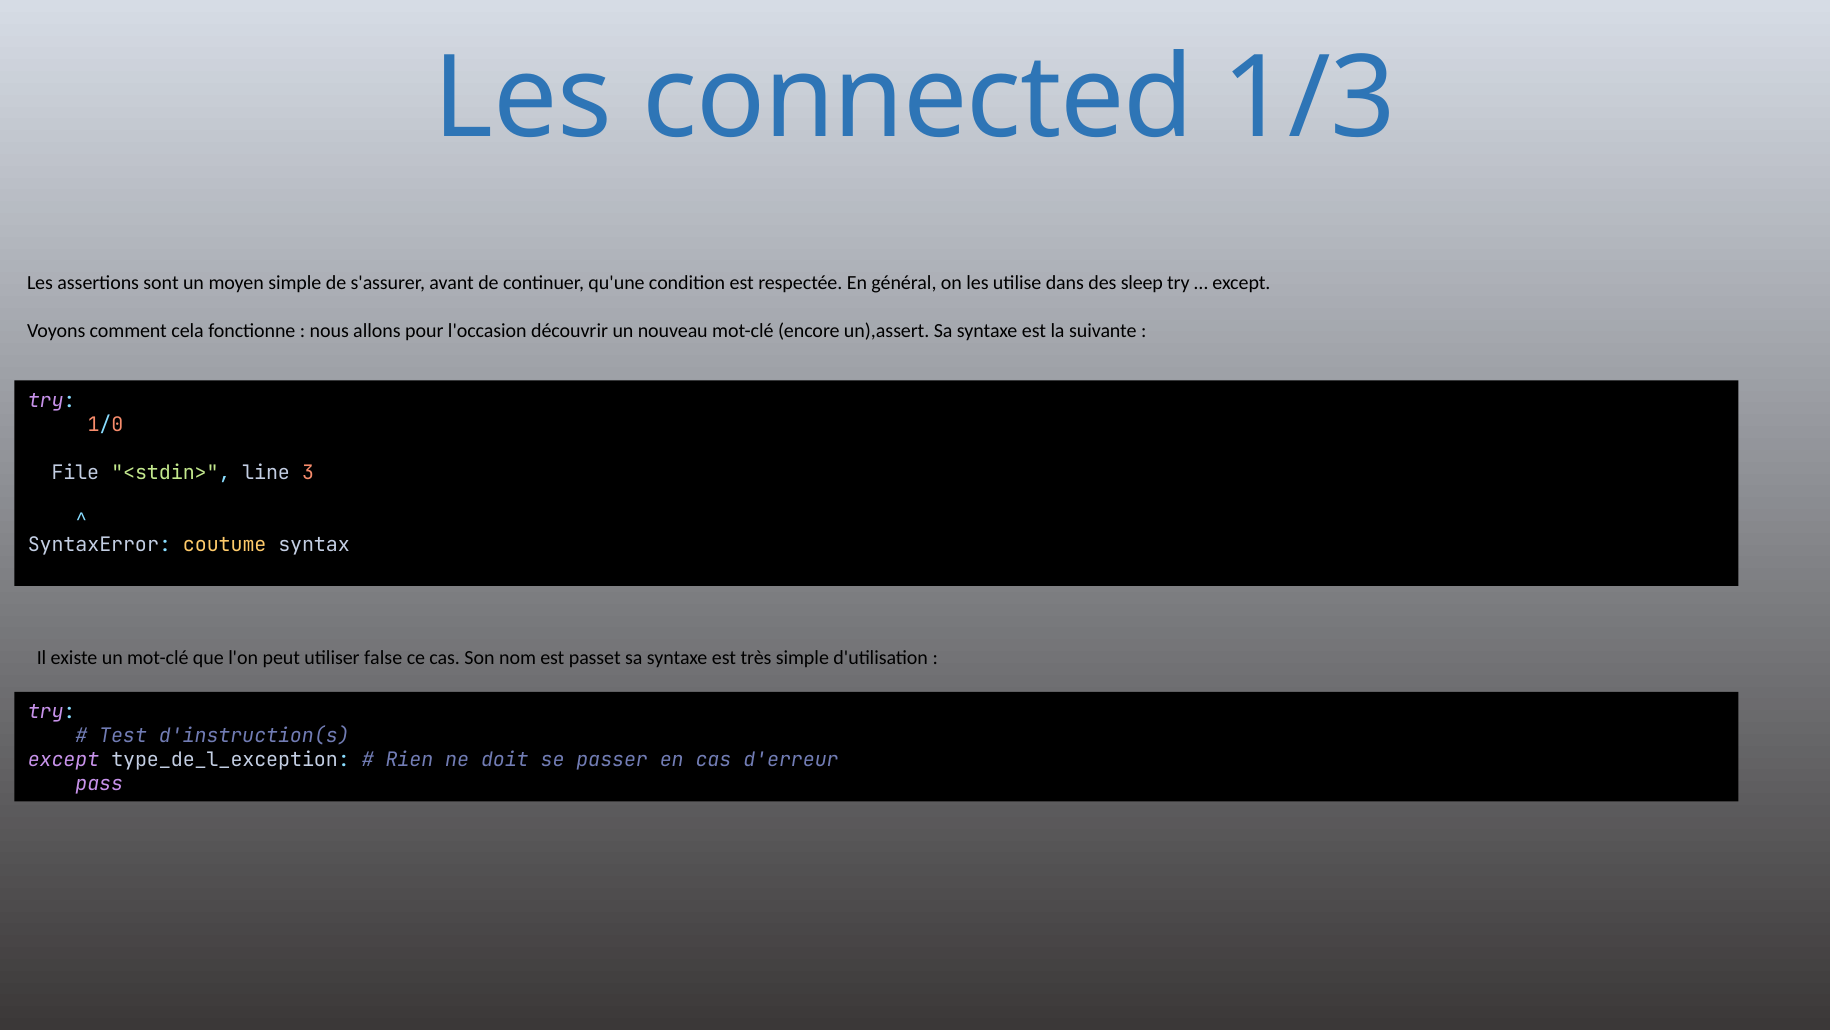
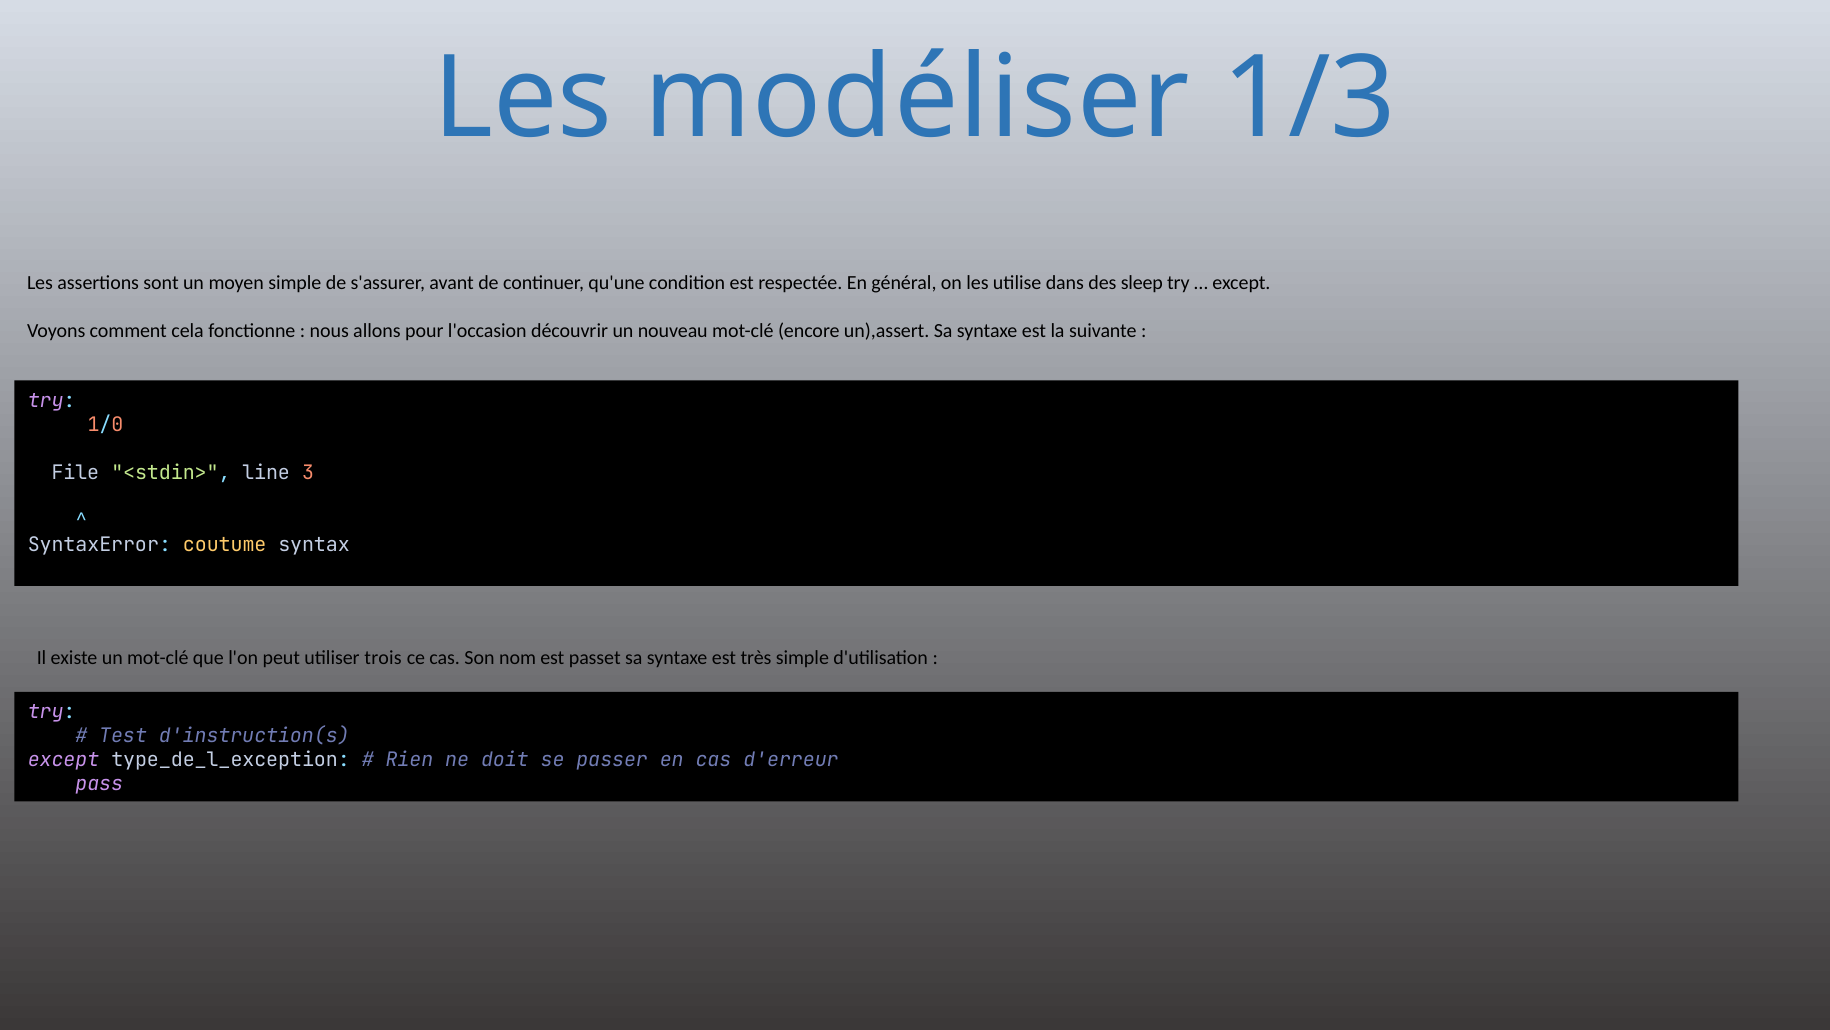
connected: connected -> modéliser (917, 99)
false: false -> trois (383, 658)
